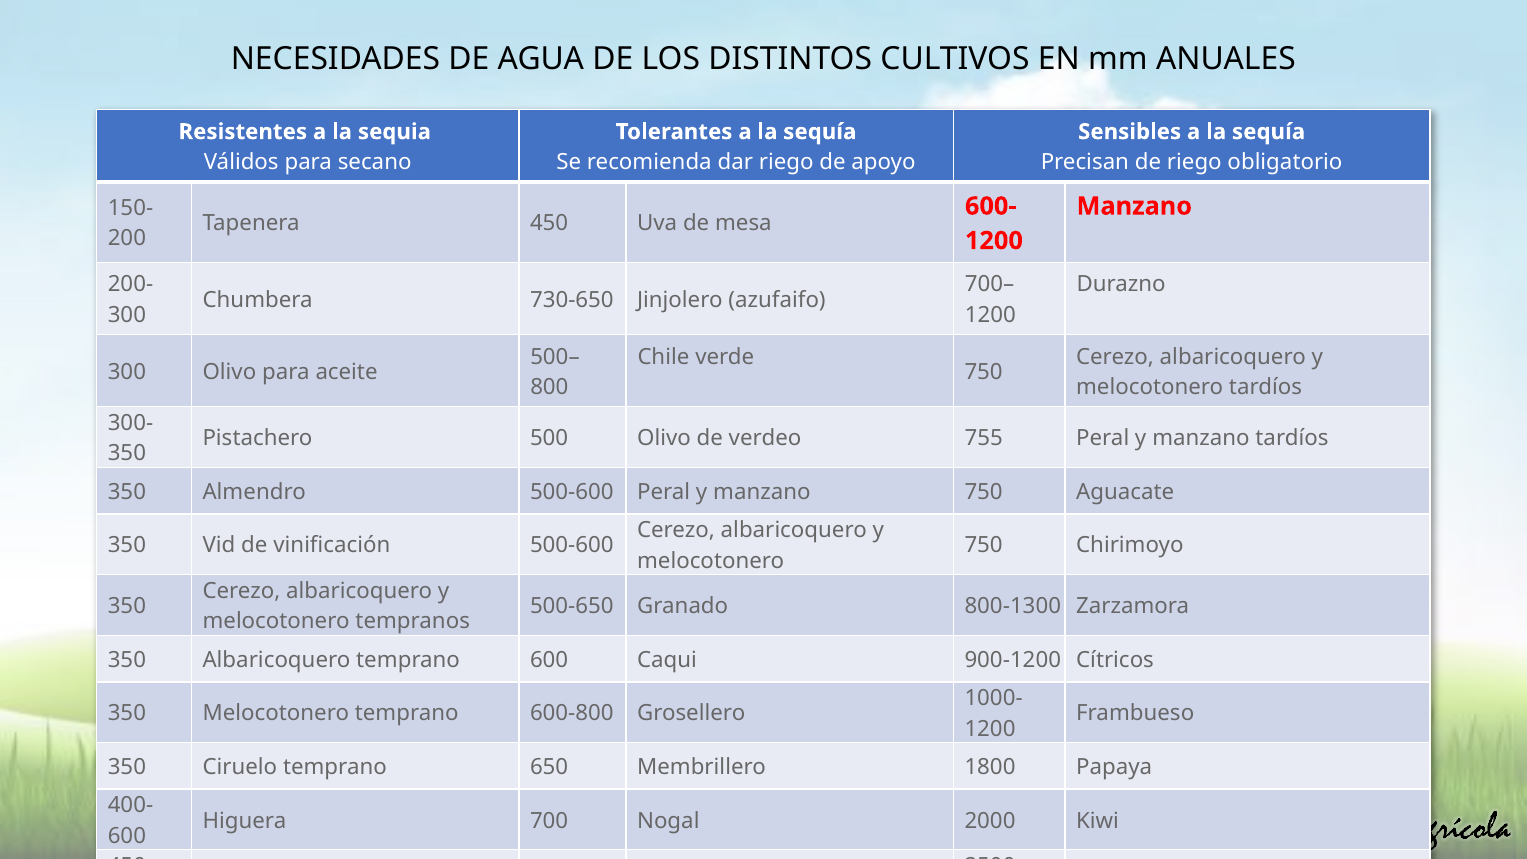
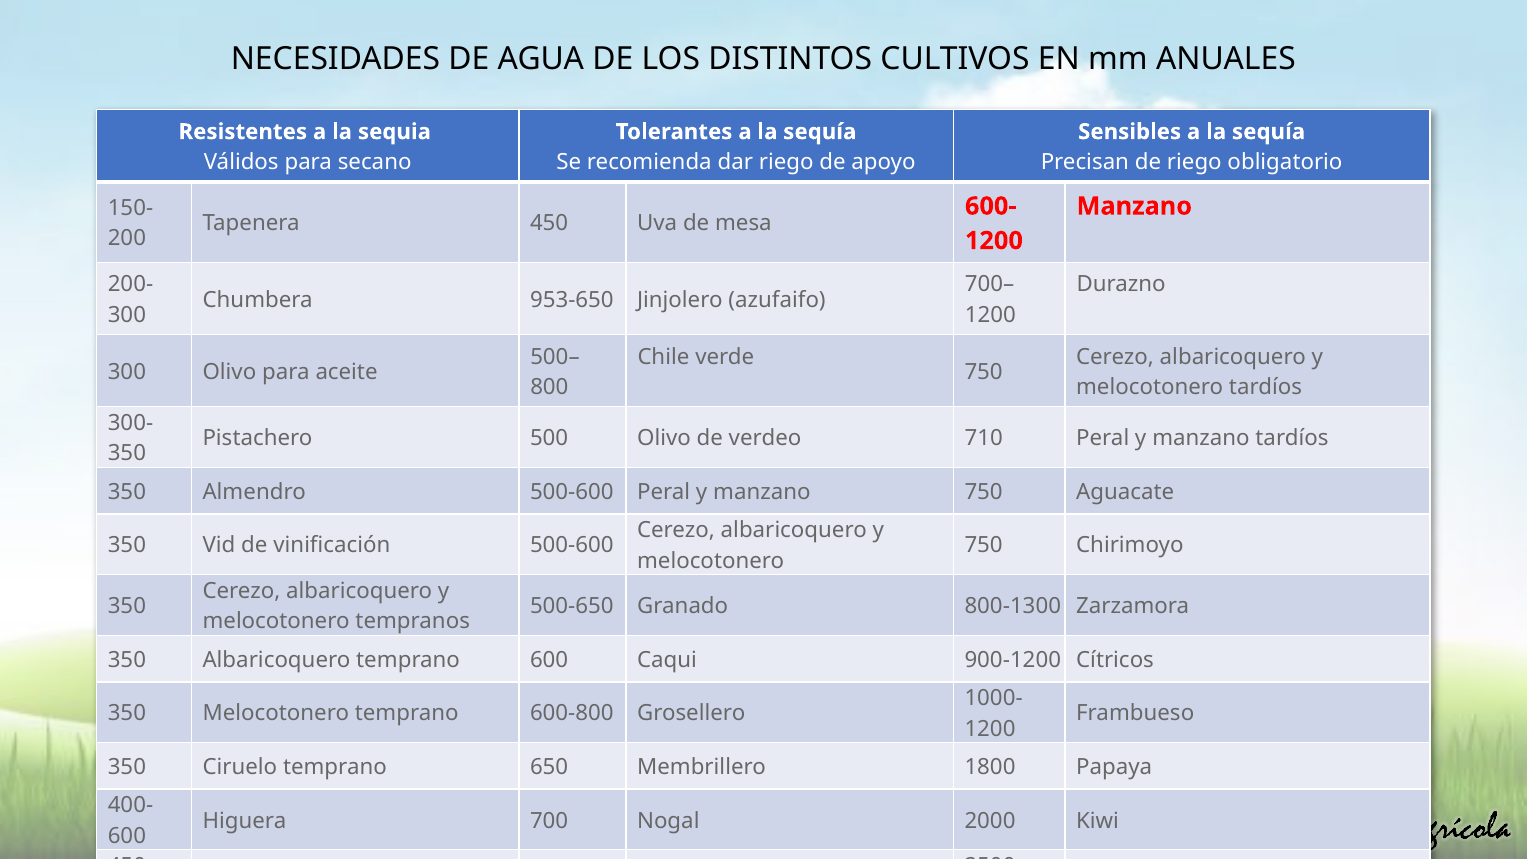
730-650: 730-650 -> 953-650 (572, 300)
755: 755 -> 710 (984, 438)
